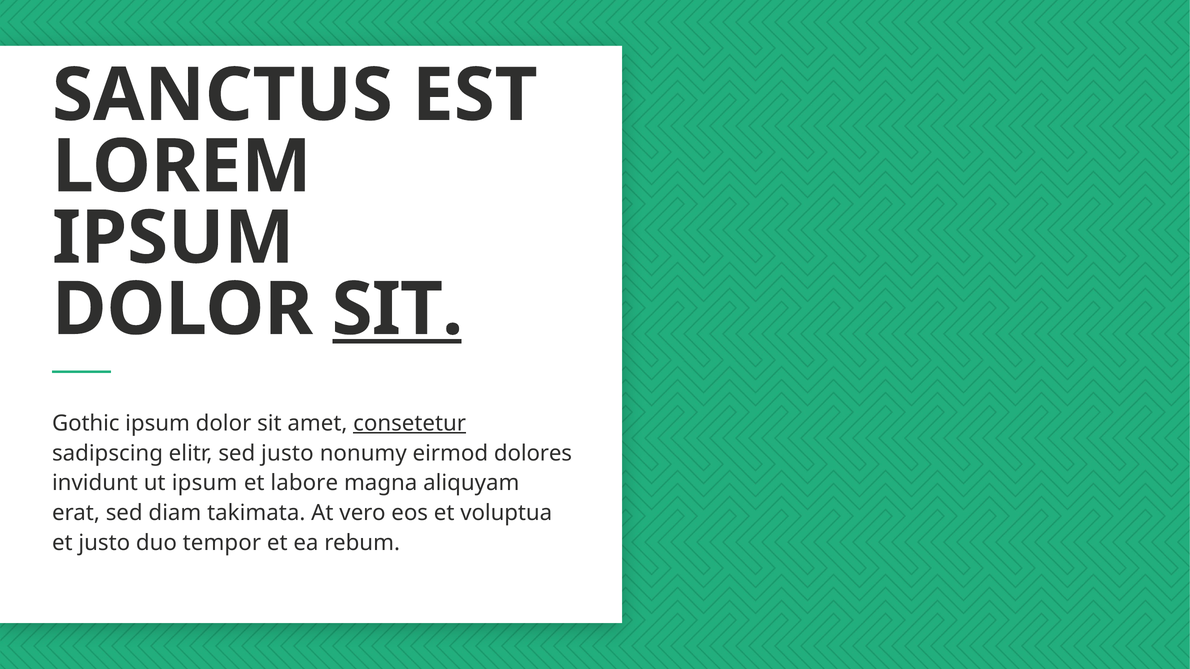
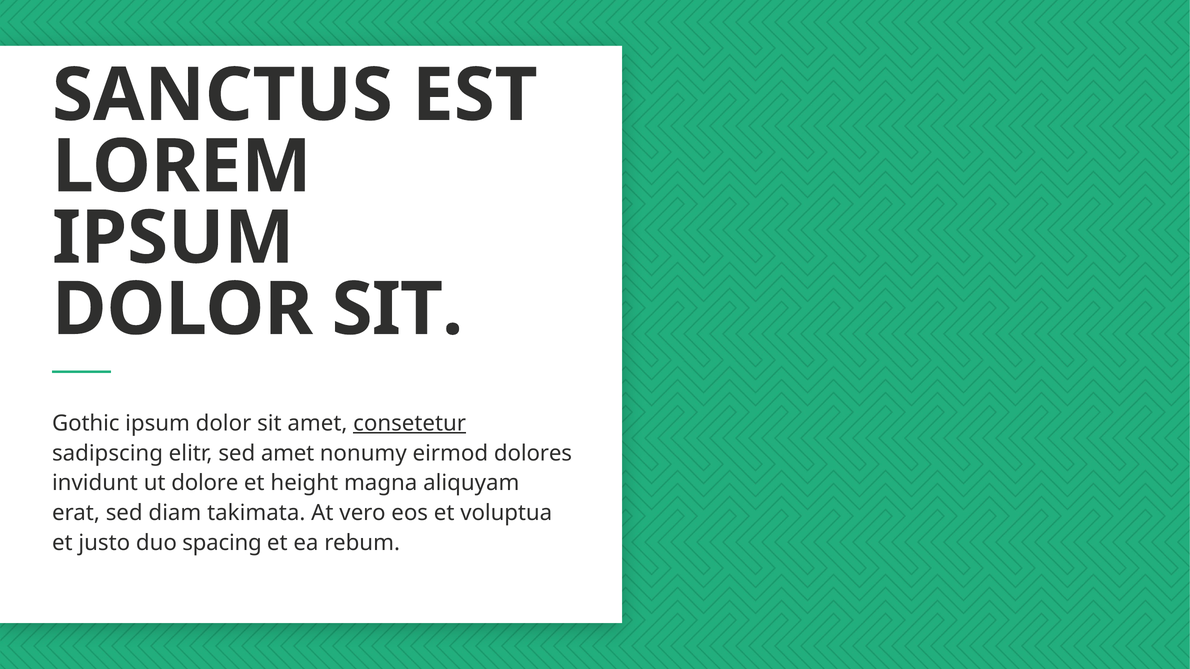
SIT underline: present -> none (397, 310)
sed justo: justo -> amet (288, 453)
ut ipsum: ipsum -> dolore (205, 483)
labore: labore -> height (304, 483)
tempor: tempor -> spacing (222, 543)
